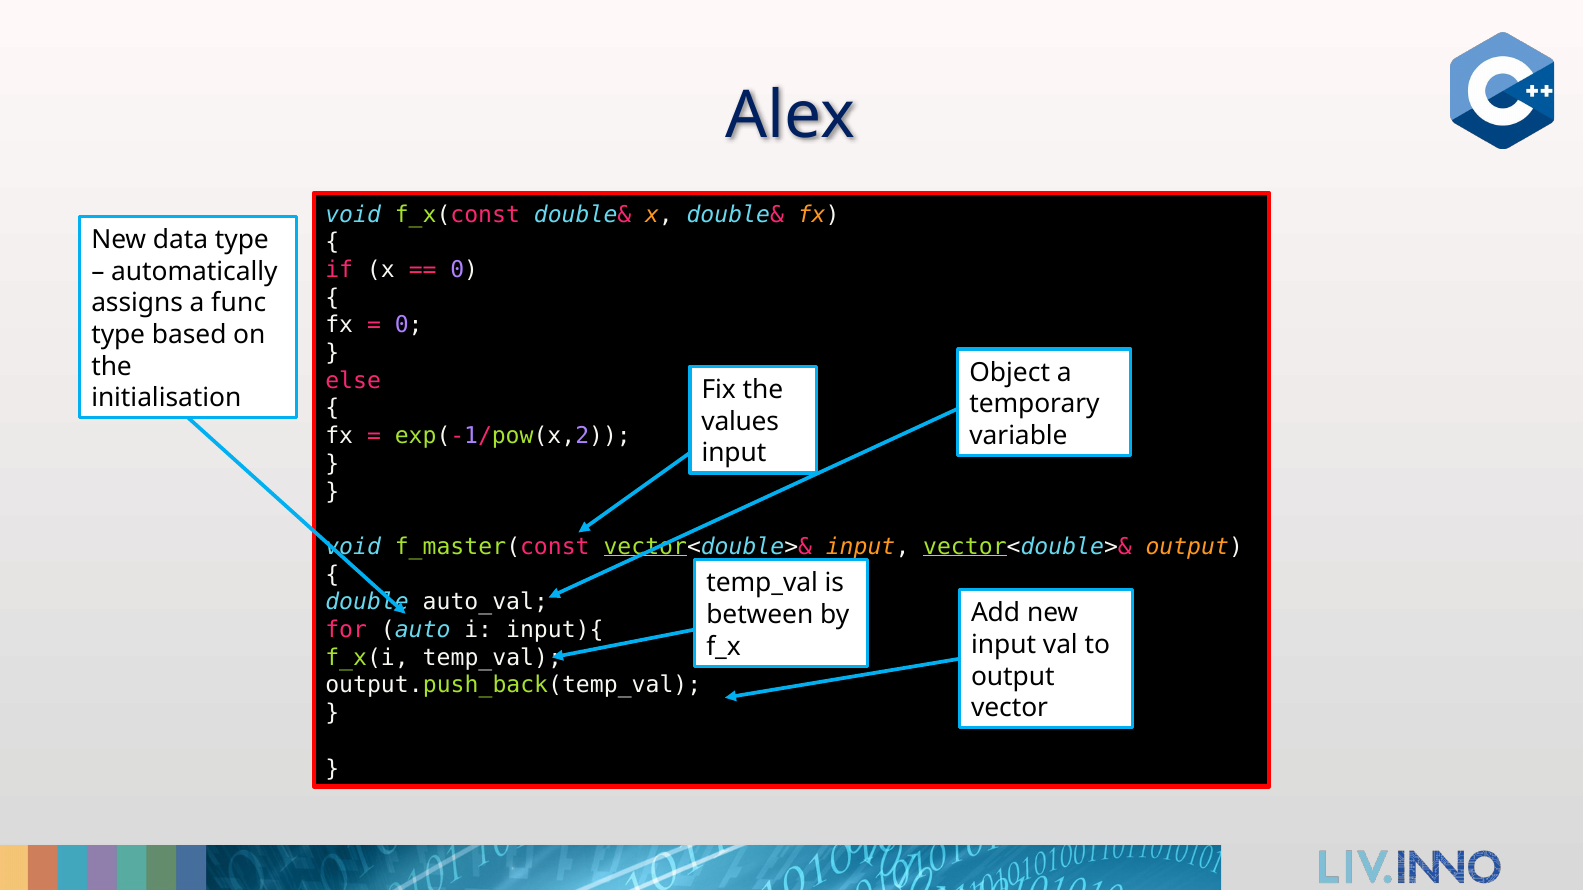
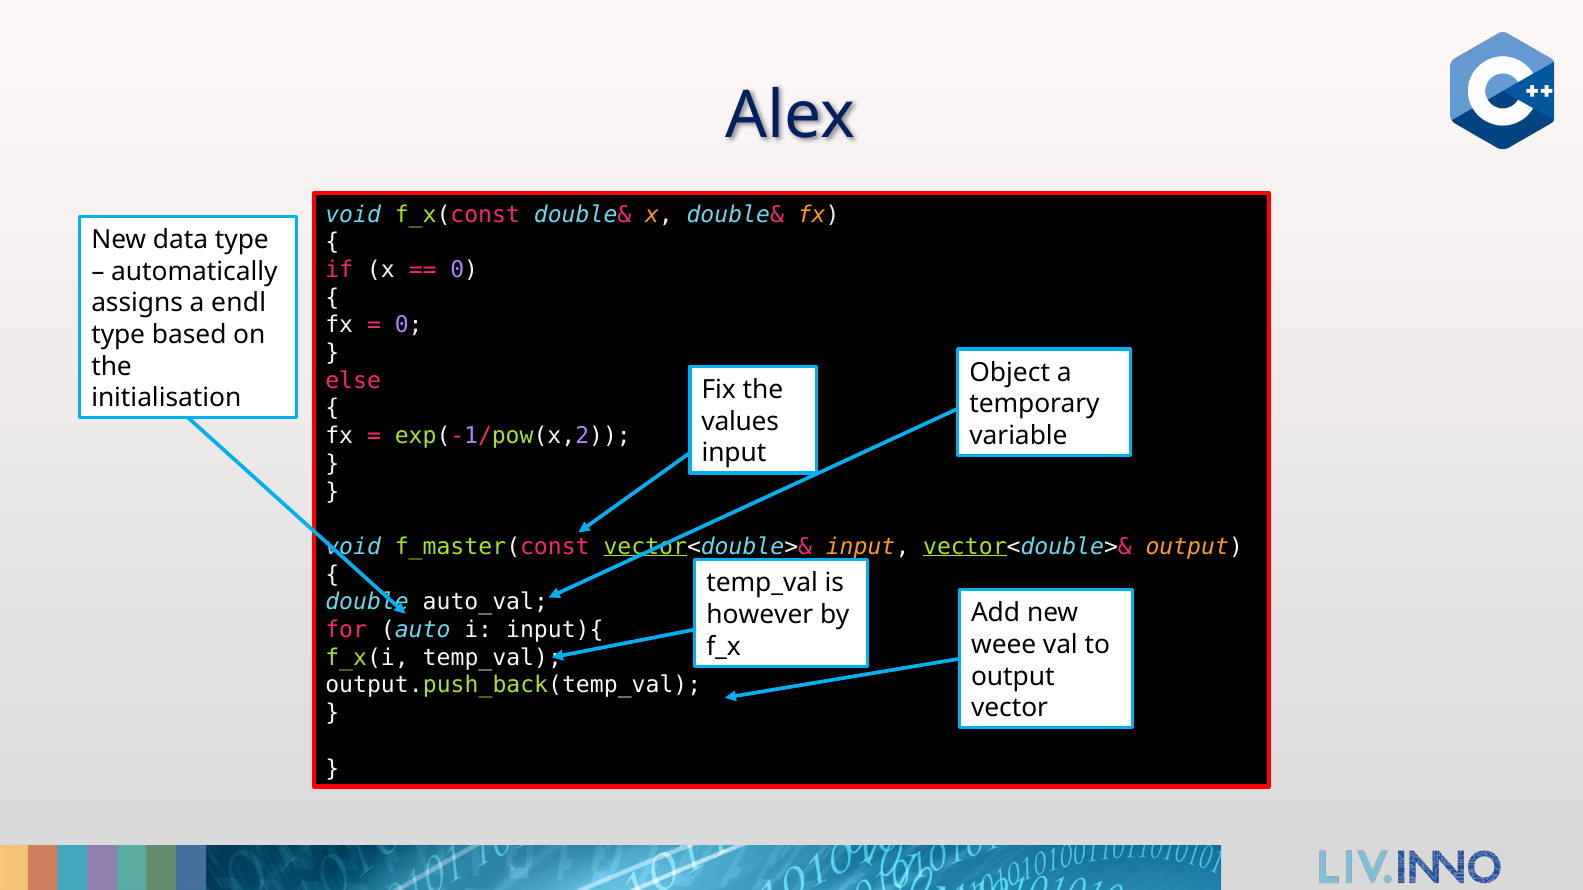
func: func -> endl (239, 303)
between: between -> however (760, 615)
input: input -> weee (1004, 645)
